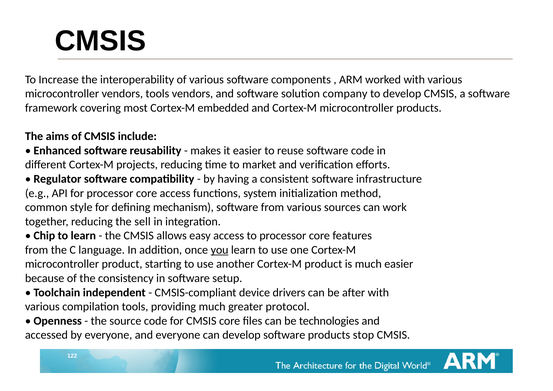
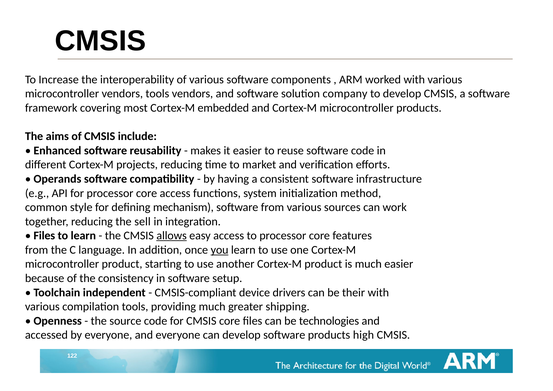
Regulator: Regulator -> Operands (57, 179)
Chip: Chip -> Files (44, 236)
allows underline: none -> present (172, 236)
after: after -> their (354, 292)
protocol: protocol -> shipping (288, 307)
stop: stop -> high (363, 335)
